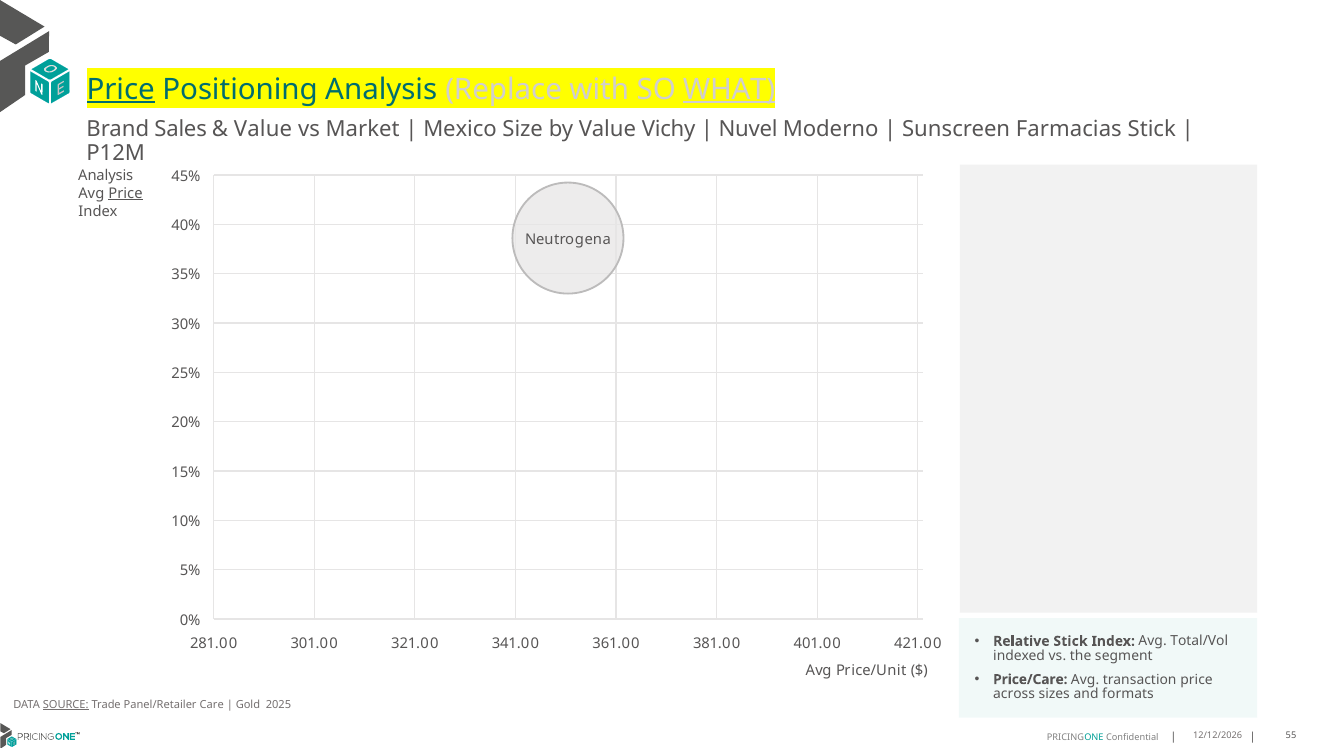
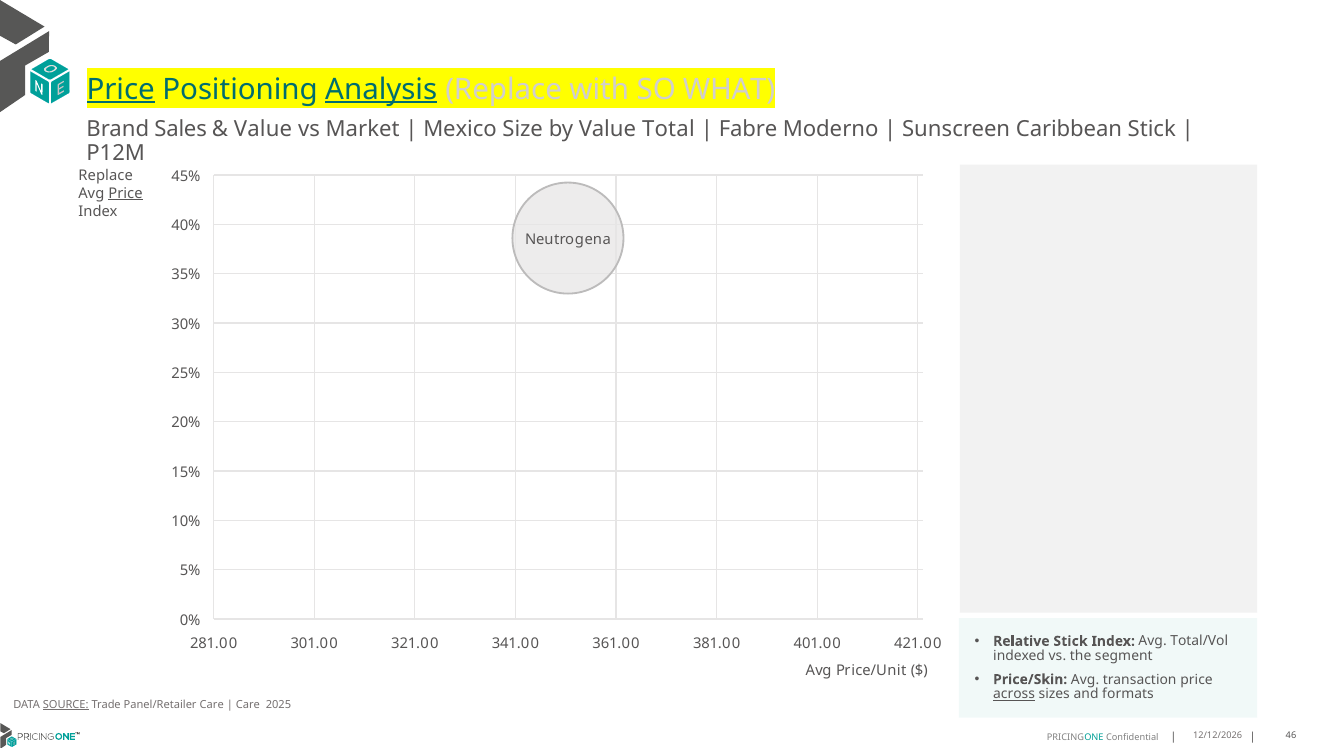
Analysis underline: none -> present (381, 89)
WHAT underline: present -> none (729, 89)
Vichy: Vichy -> Total (668, 130)
Nuvel: Nuvel -> Fabre (748, 130)
Farmacias: Farmacias -> Caribbean (1069, 130)
Analysis: Analysis -> Replace (106, 176)
Price/Care: Price/Care -> Price/Skin (1030, 679)
across underline: none -> present (1014, 694)
Gold: Gold -> Care (248, 704)
55: 55 -> 46 (1291, 735)
